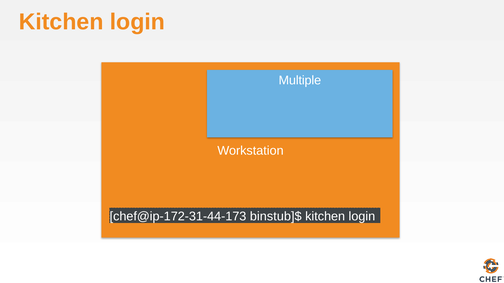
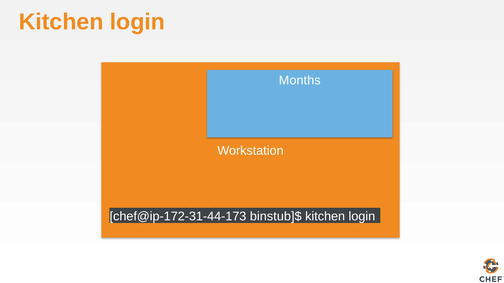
Multiple: Multiple -> Months (300, 80)
